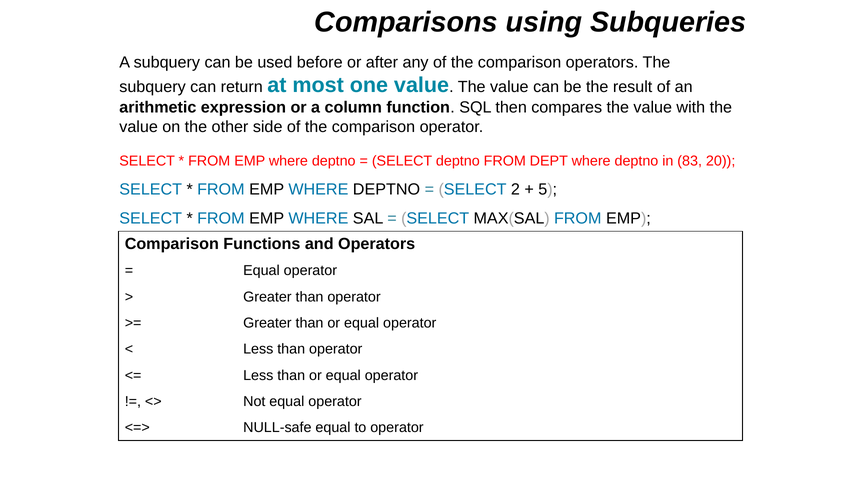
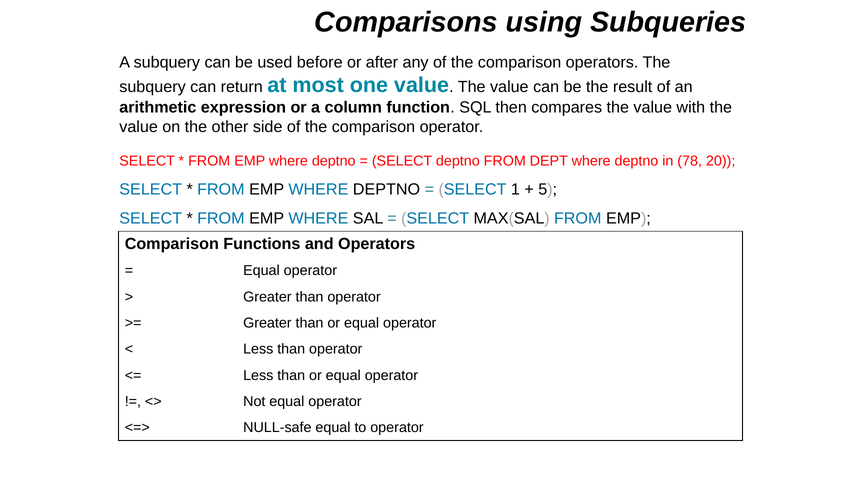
83: 83 -> 78 (690, 161)
2: 2 -> 1 (515, 189)
